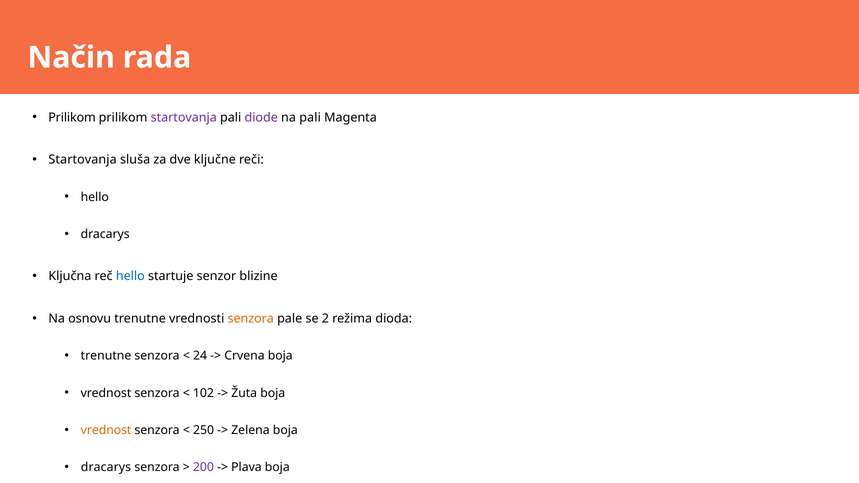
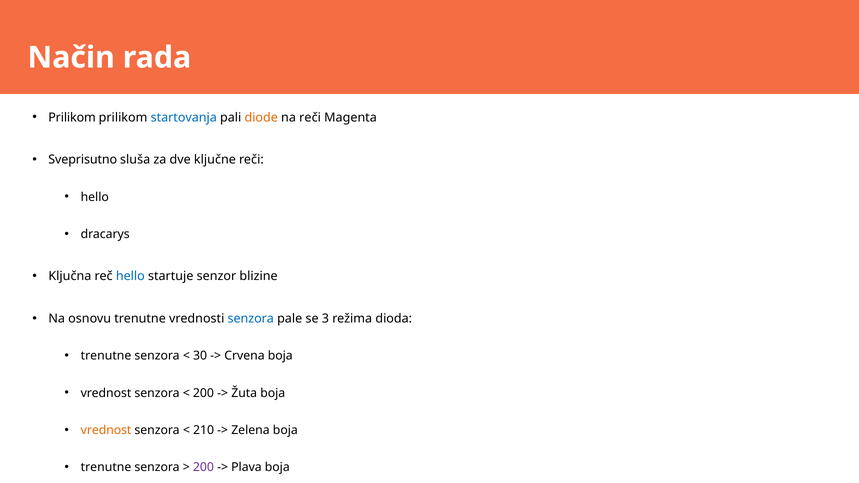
startovanja colour: purple -> blue (184, 117)
diode colour: purple -> orange (261, 117)
na pali: pali -> reči (310, 117)
Startovanja: Startovanja -> Sveprisutno (83, 160)
senzora colour: orange -> blue (251, 319)
2: 2 -> 3 (325, 319)
24: 24 -> 30 (200, 356)
102: 102 -> 200 (203, 393)
250: 250 -> 210 (204, 430)
dracarys: dracarys -> trenutne (106, 468)
